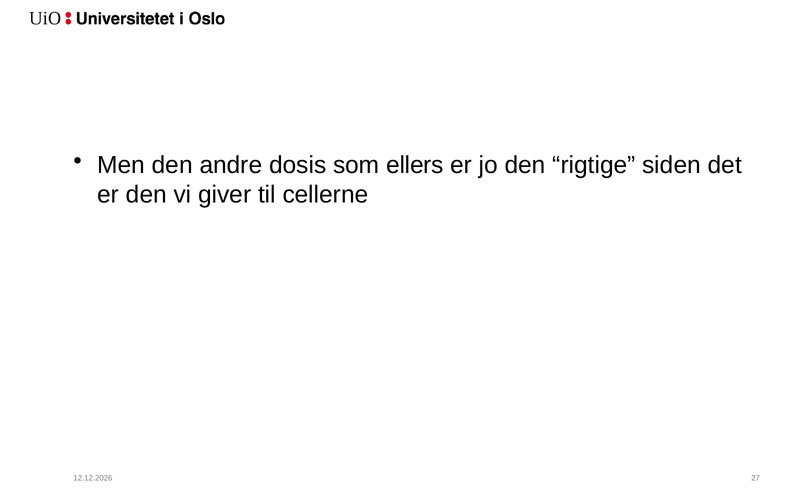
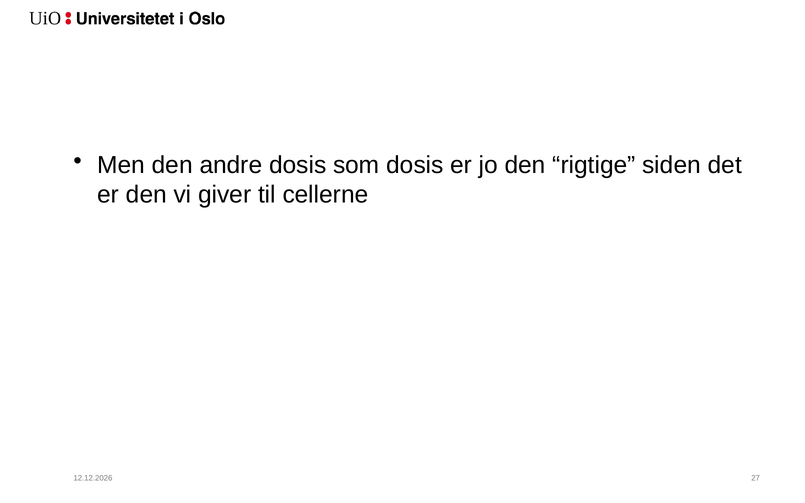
som ellers: ellers -> dosis (415, 165)
